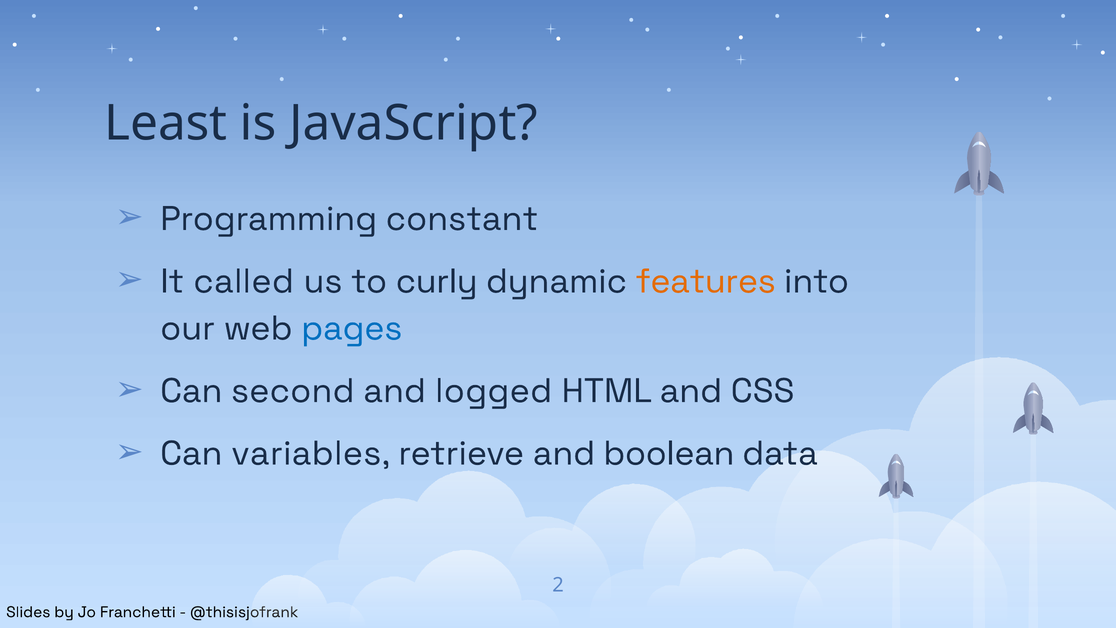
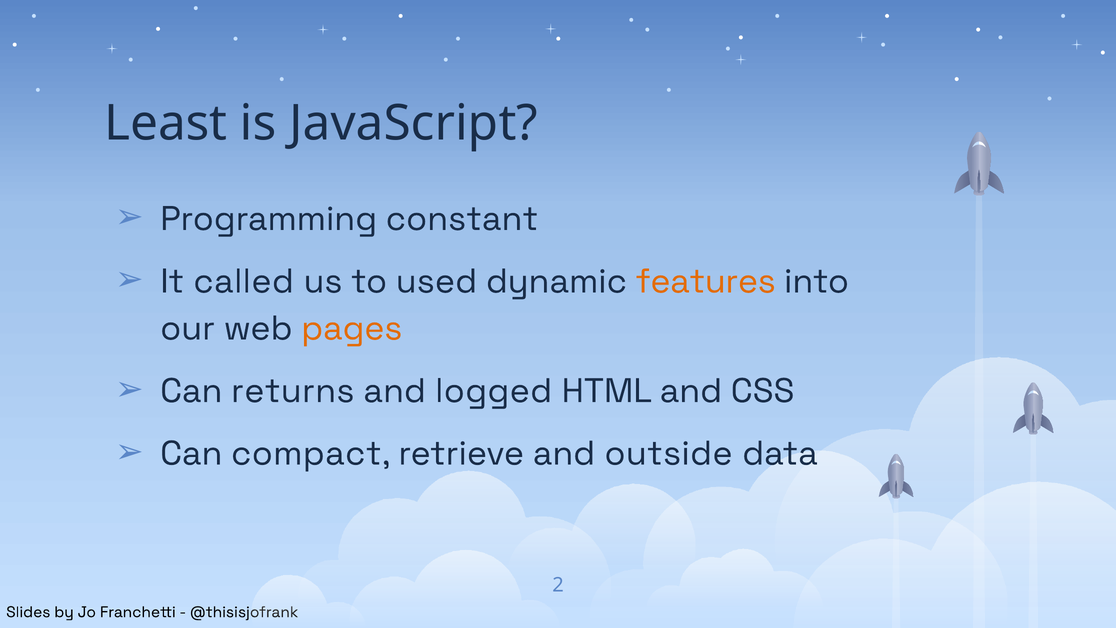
curly: curly -> used (436, 281)
pages colour: blue -> orange (352, 328)
second: second -> returns (293, 391)
variables: variables -> compact (311, 453)
boolean: boolean -> outside (669, 453)
